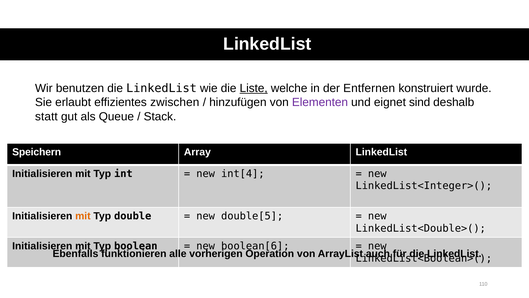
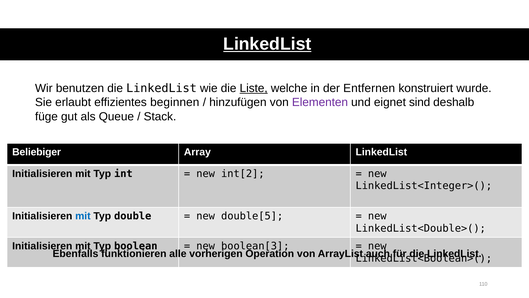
LinkedList underline: none -> present (267, 44)
zwischen: zwischen -> beginnen (175, 102)
statt: statt -> füge (46, 116)
Speichern: Speichern -> Beliebiger (37, 152)
int[4: int[4 -> int[2 (243, 174)
mit colour: orange -> blue (83, 216)
boolean[6: boolean[6 -> boolean[3 (255, 246)
